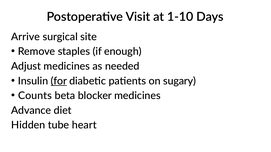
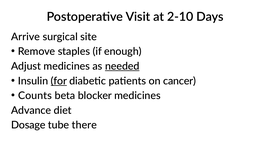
1-10: 1-10 -> 2-10 (180, 17)
needed underline: none -> present (122, 66)
sugary: sugary -> cancer (180, 81)
Hidden: Hidden -> Dosage (28, 125)
heart: heart -> there (84, 125)
